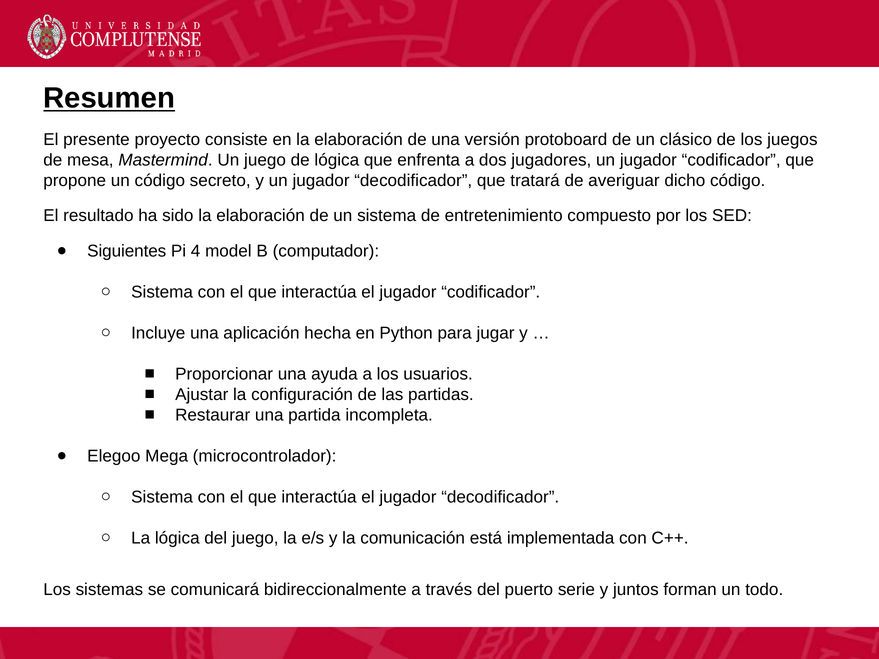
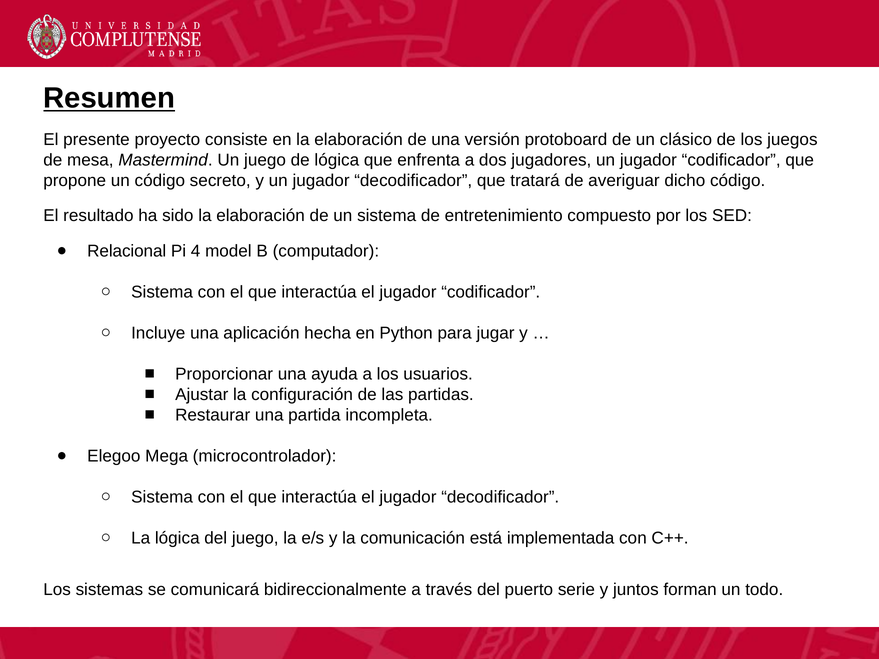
Siguientes: Siguientes -> Relacional (127, 251)
